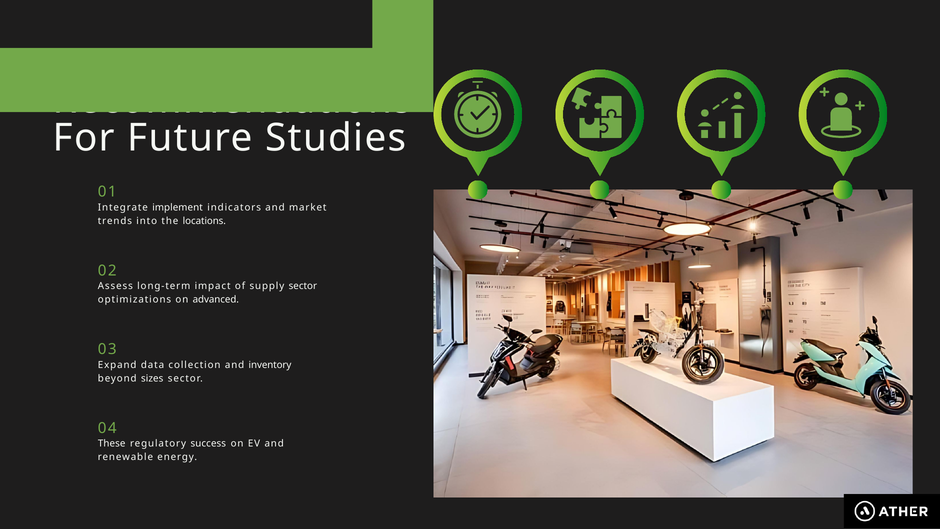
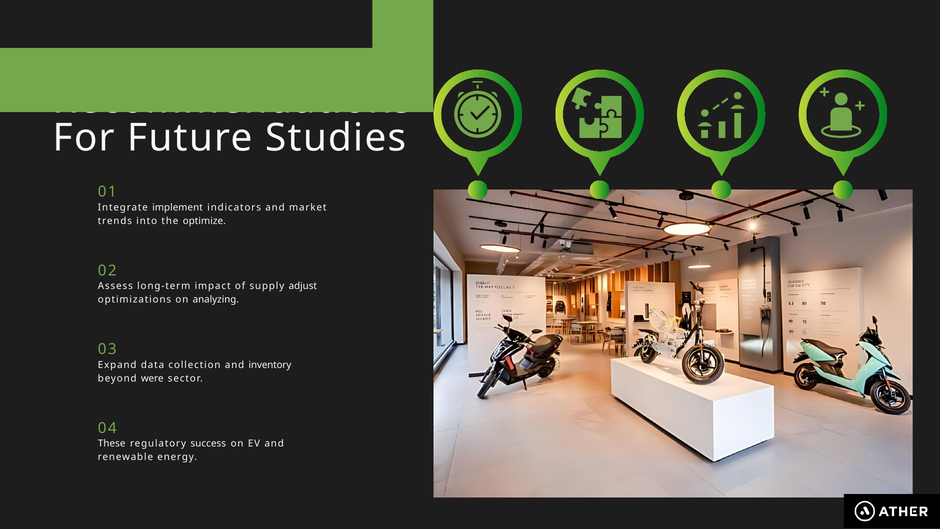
locations: locations -> optimize (204, 221)
supply sector: sector -> adjust (303, 286)
advanced: advanced -> analyzing (216, 300)
sizes: sizes -> were (152, 378)
